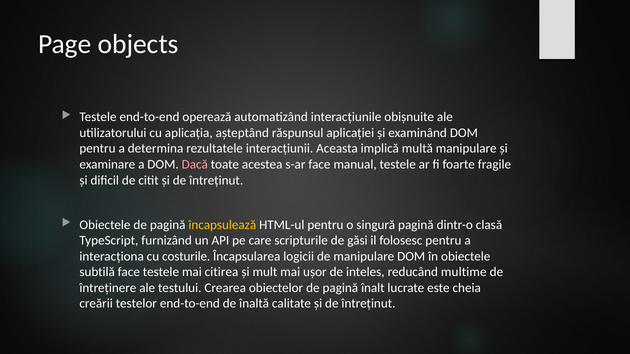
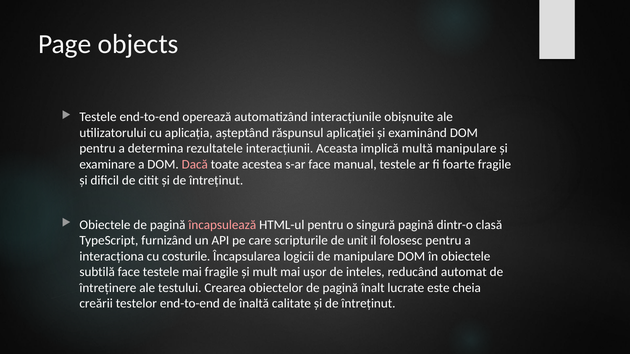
încapsulează colour: yellow -> pink (222, 225)
găsi: găsi -> unit (357, 241)
mai citirea: citirea -> fragile (222, 272)
multime: multime -> automat (464, 272)
